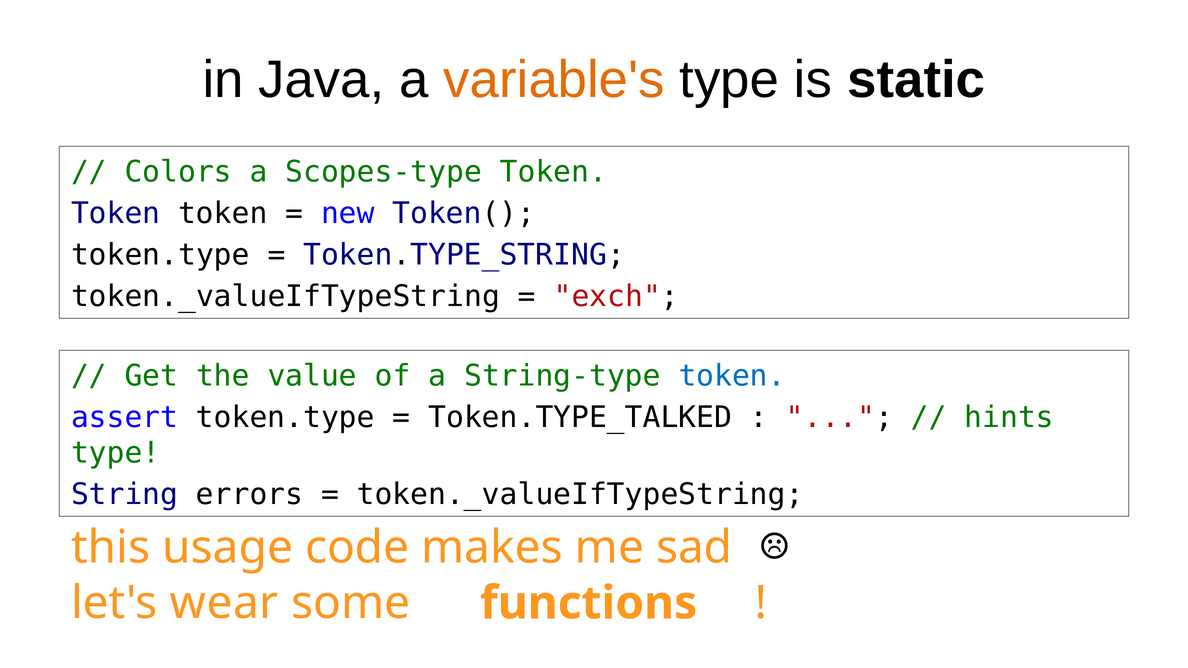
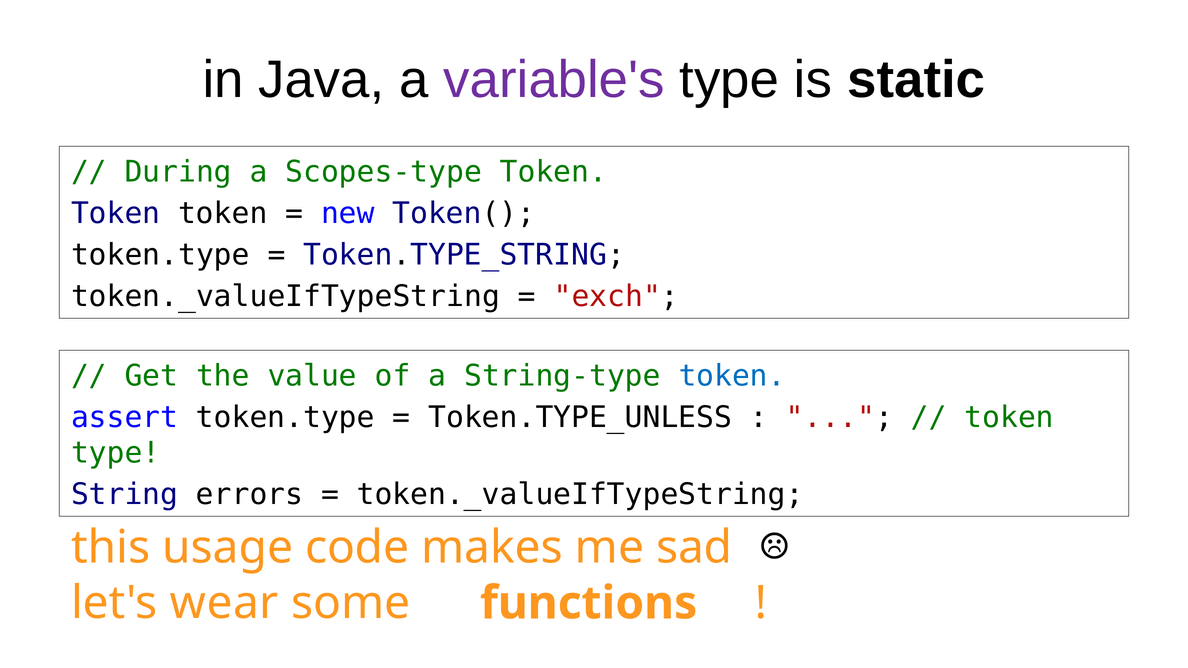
variable's colour: orange -> purple (554, 80)
Colors: Colors -> During (178, 172)
Token.TYPE_TALKED: Token.TYPE_TALKED -> Token.TYPE_UNLESS (580, 418)
hints: hints -> token (1009, 418)
